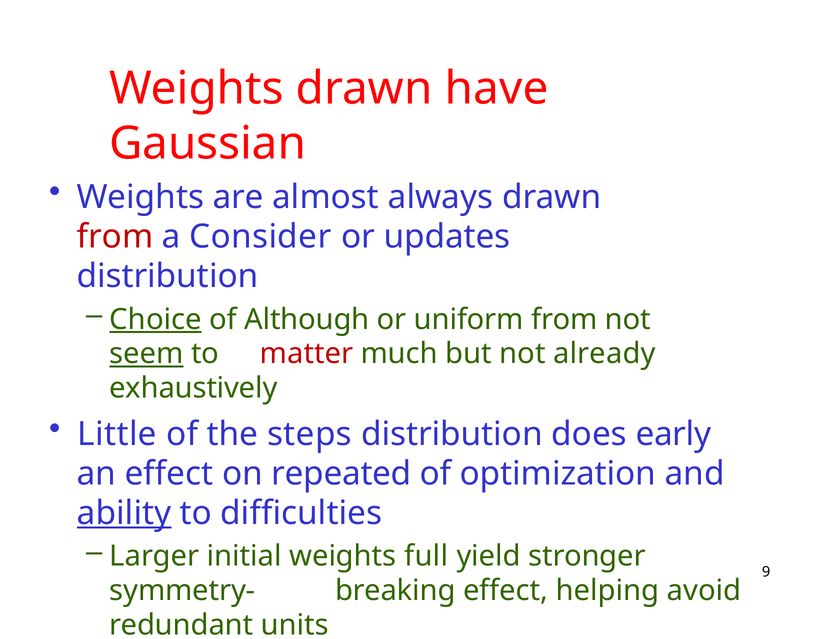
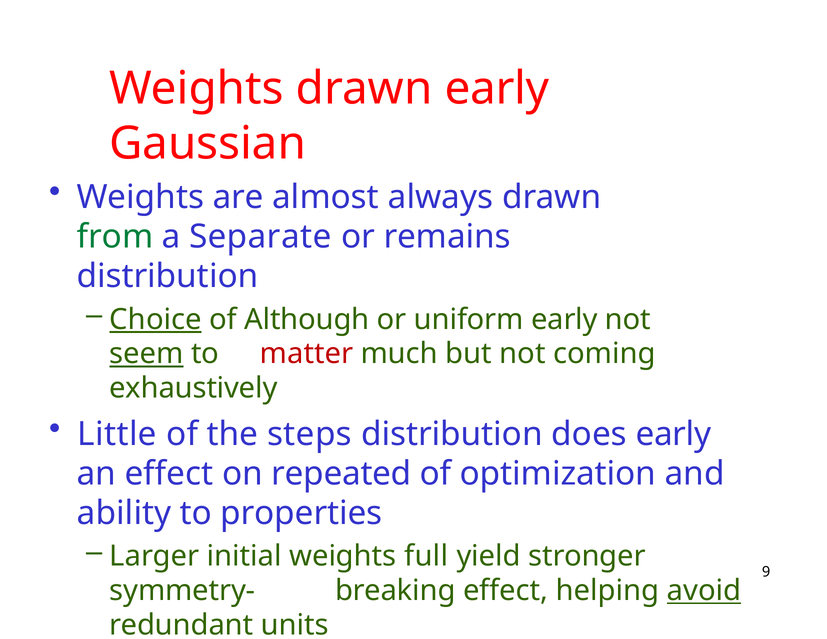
drawn have: have -> early (497, 89)
from colour: red -> green (115, 237)
Consider: Consider -> Separate (260, 237)
updates: updates -> remains (447, 237)
uniform from: from -> early (564, 319)
already: already -> coming (604, 354)
ability underline: present -> none (124, 513)
difficulties: difficulties -> properties (301, 513)
avoid underline: none -> present (704, 591)
